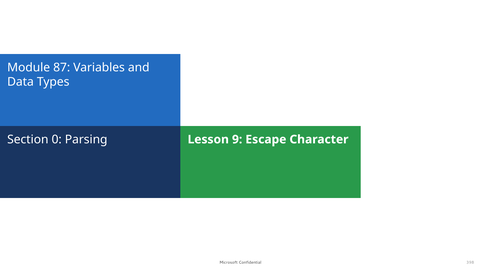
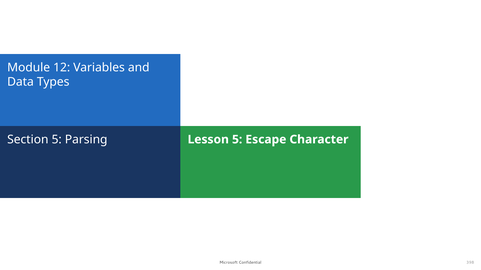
87: 87 -> 12 (62, 68)
Section 0: 0 -> 5 (57, 140)
Lesson 9: 9 -> 5 (237, 140)
